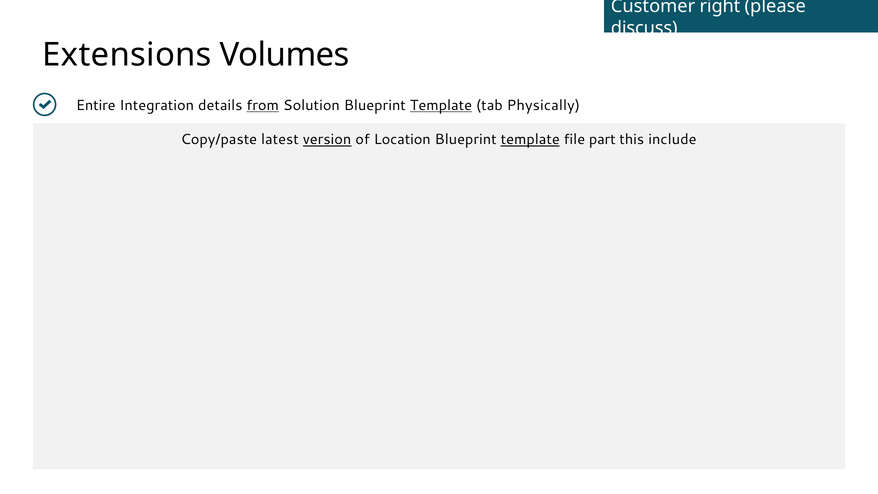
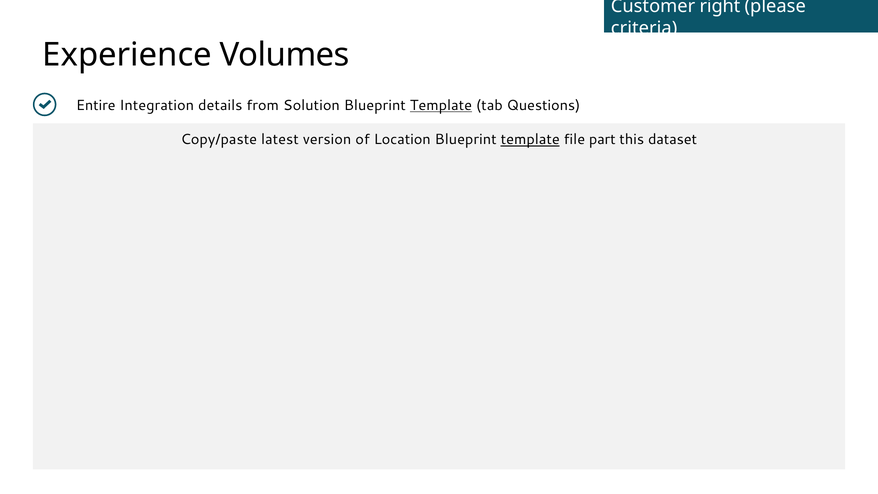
discuss: discuss -> criteria (644, 28)
Extensions: Extensions -> Experience (127, 55)
from underline: present -> none (263, 105)
Physically: Physically -> Questions (544, 105)
version underline: present -> none (327, 140)
include: include -> dataset (673, 140)
